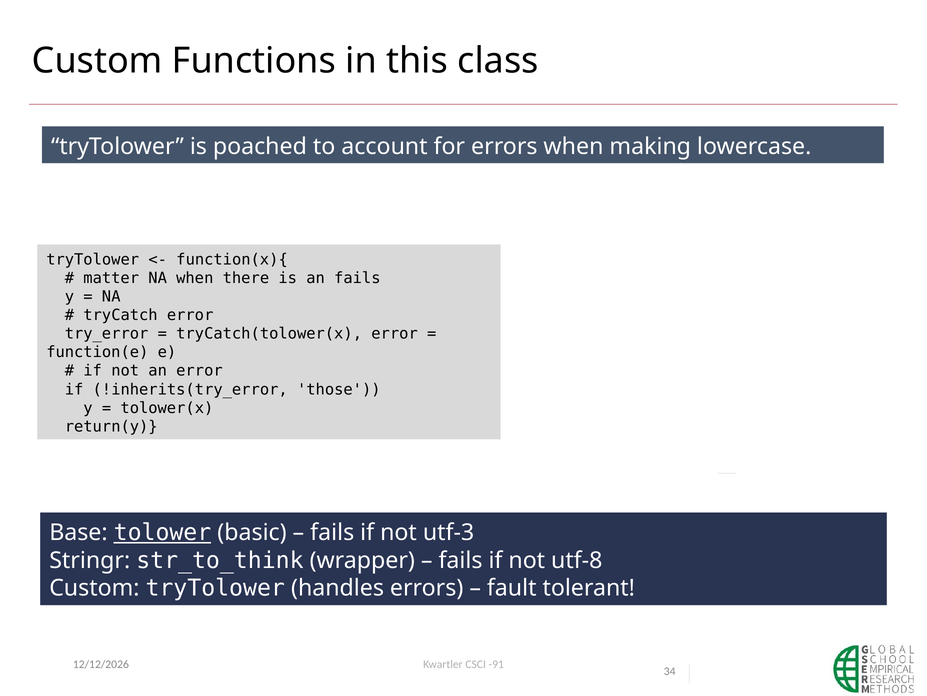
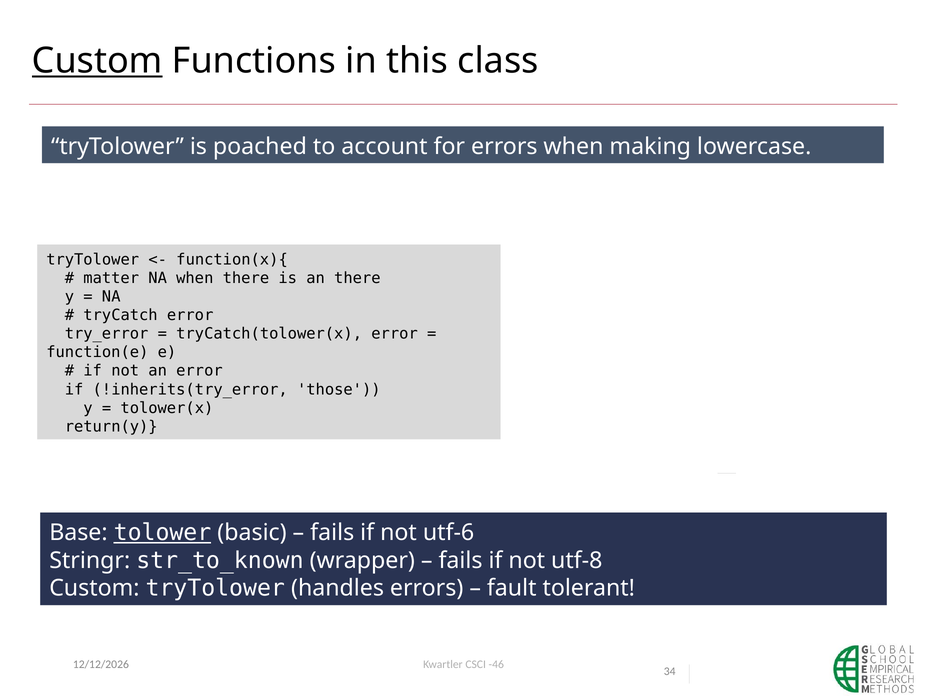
Custom underline: none -> present (97, 61)
an fails: fails -> there (357, 278)
utf-3: utf-3 -> utf-6 (449, 532)
str_to_think: str_to_think -> str_to_known (220, 560)
-91: -91 -> -46 (496, 664)
